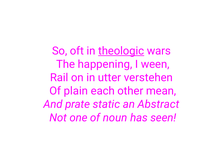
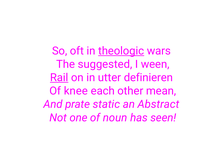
happening: happening -> suggested (105, 64)
Rail underline: none -> present (59, 78)
verstehen: verstehen -> definieren (148, 78)
plain: plain -> knee (76, 91)
